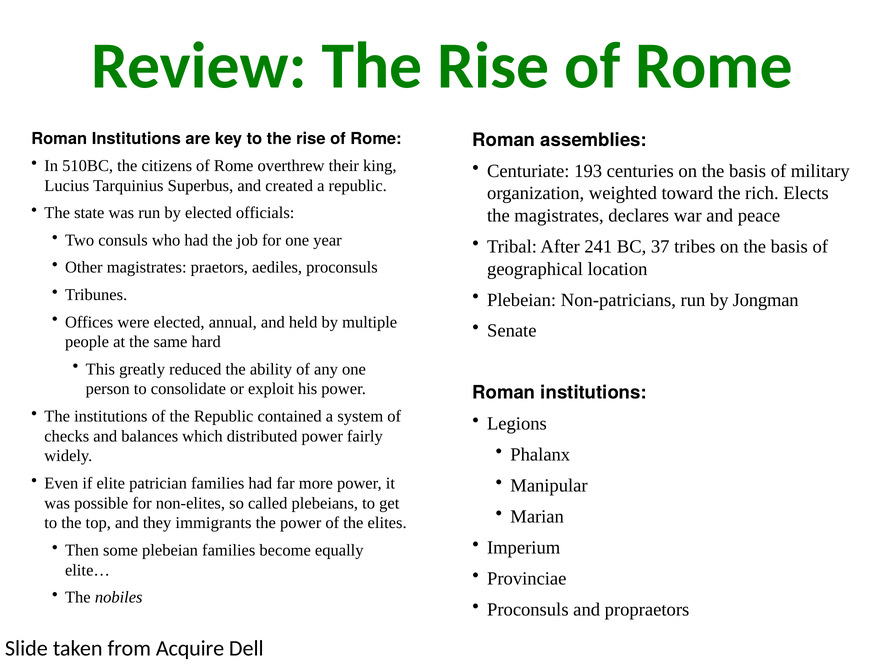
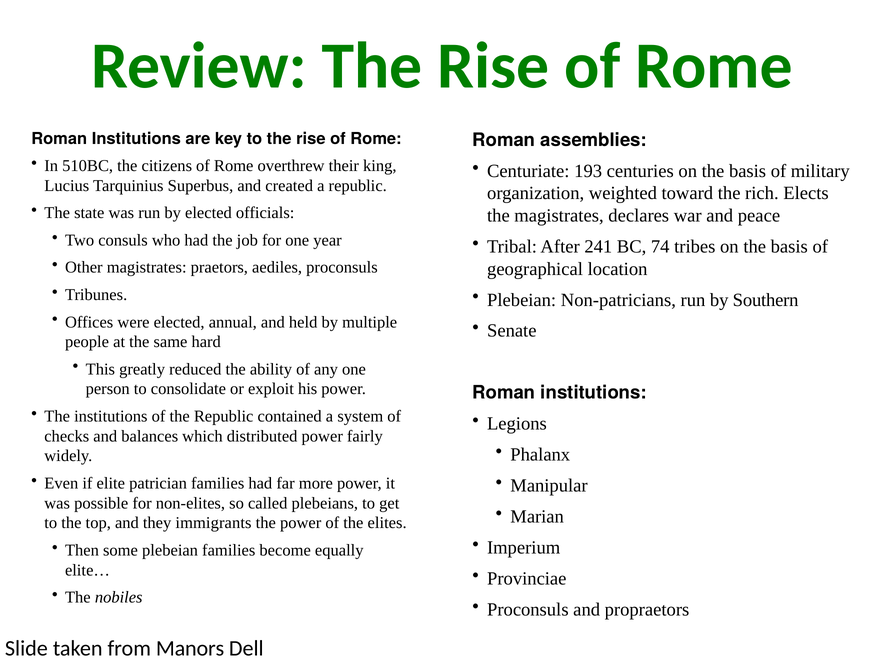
37: 37 -> 74 (660, 246)
Jongman: Jongman -> Southern (766, 300)
Acquire: Acquire -> Manors (190, 648)
